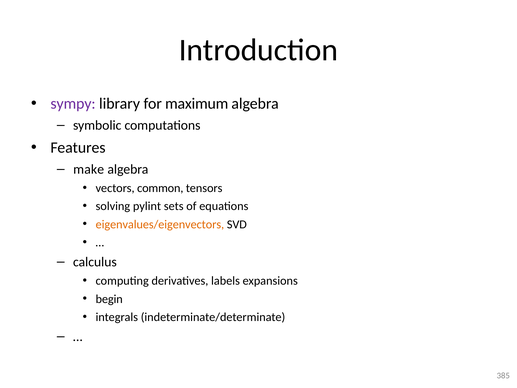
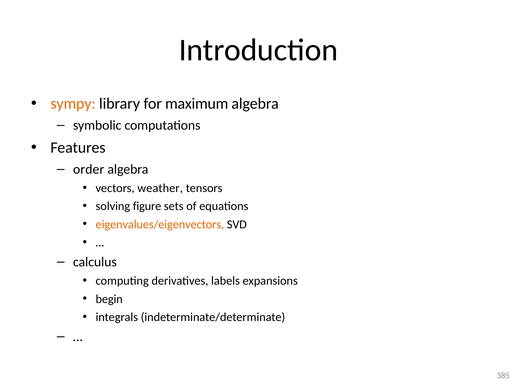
sympy colour: purple -> orange (73, 104)
make: make -> order (89, 169)
common: common -> weather (160, 188)
pylint: pylint -> figure (147, 206)
